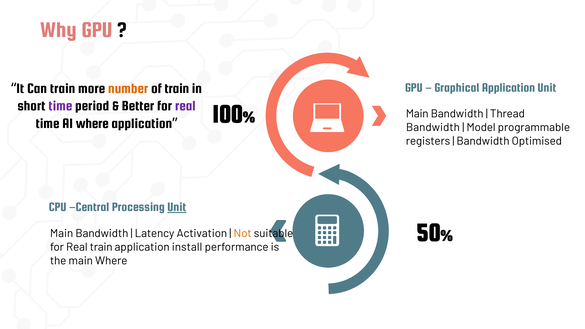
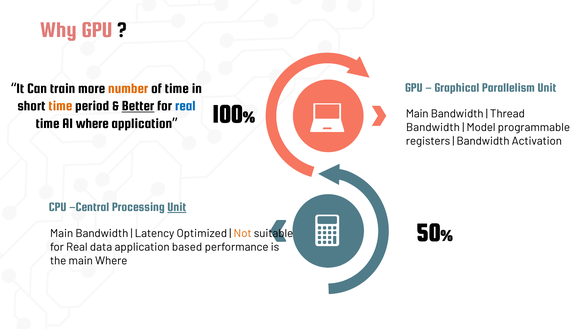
Graphical Application: Application -> Parallelism (508, 87)
of train: train -> time (177, 88)
time colour: purple -> orange (60, 106)
Better underline: none -> present (138, 106)
real colour: purple -> blue (185, 106)
Optimised: Optimised -> Activation (537, 141)
Activation: Activation -> Optimized (202, 233)
Real train: train -> data (101, 247)
install: install -> based (187, 247)
